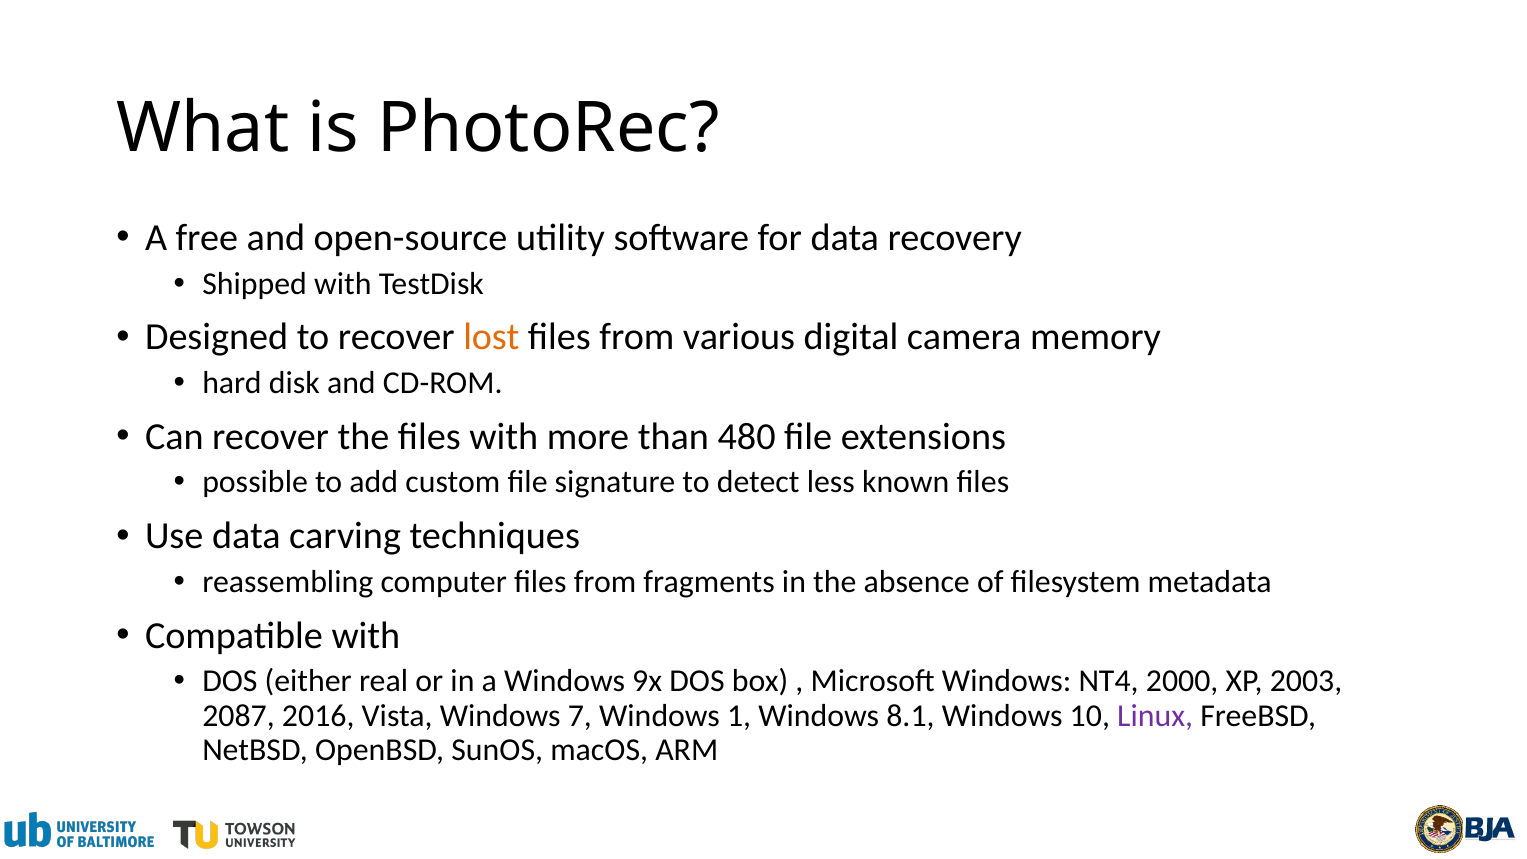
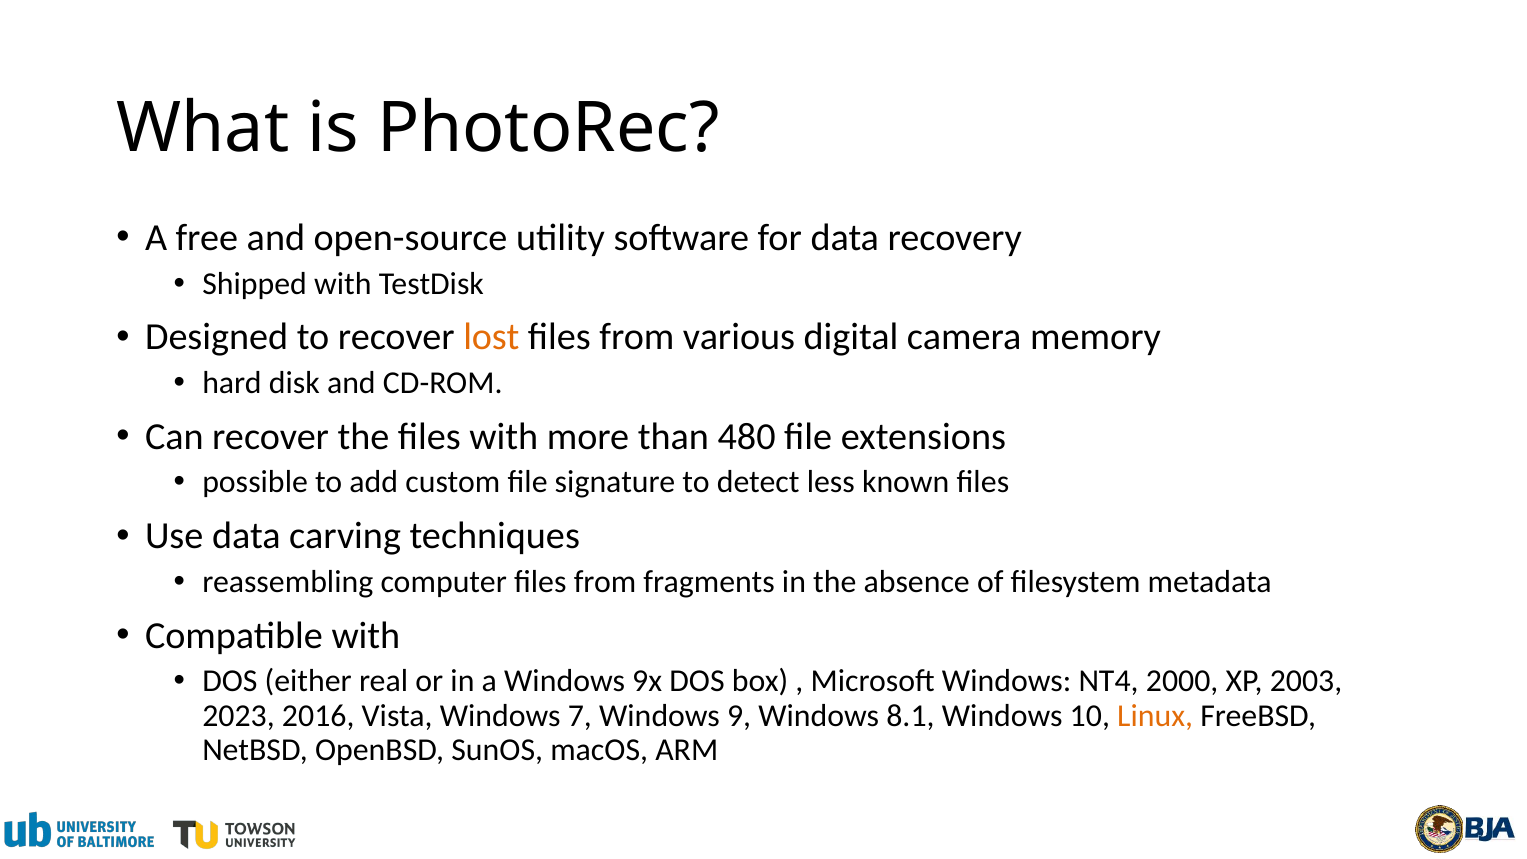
2087: 2087 -> 2023 (239, 716)
1: 1 -> 9 (739, 716)
Linux colour: purple -> orange (1155, 716)
